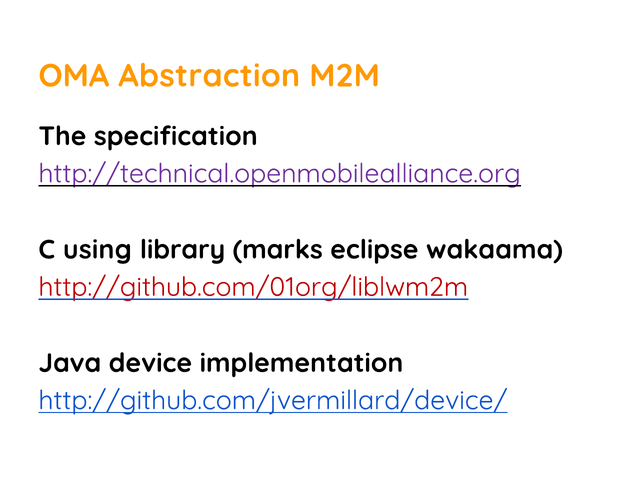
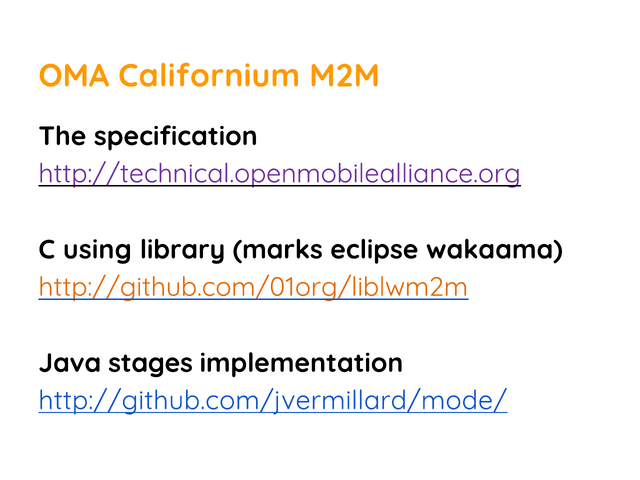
Abstraction: Abstraction -> Californium (209, 76)
http://github.com/01org/liblwm2m colour: red -> orange (253, 287)
device: device -> stages (151, 363)
http://github.com/jvermillard/device/: http://github.com/jvermillard/device/ -> http://github.com/jvermillard/mode/ (273, 400)
